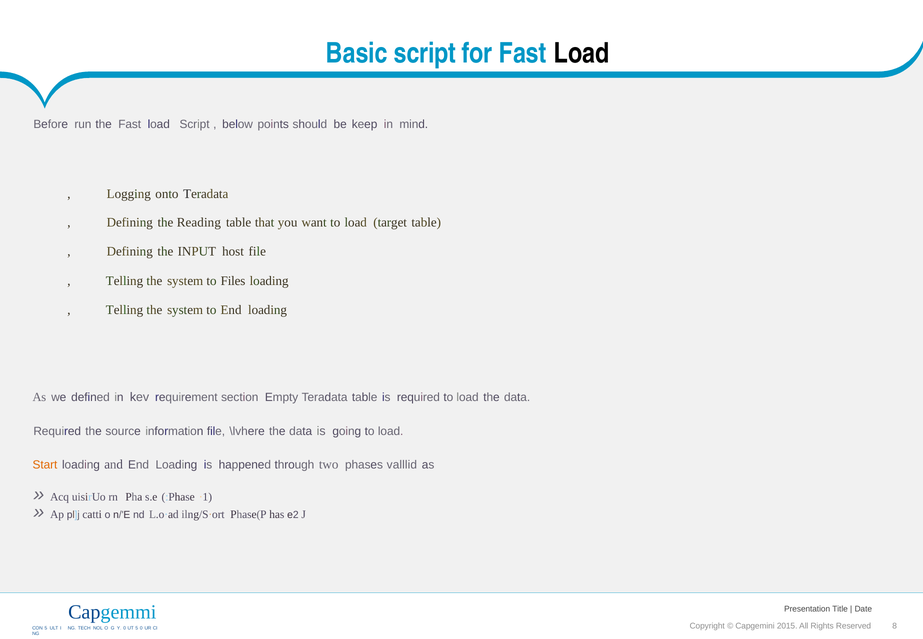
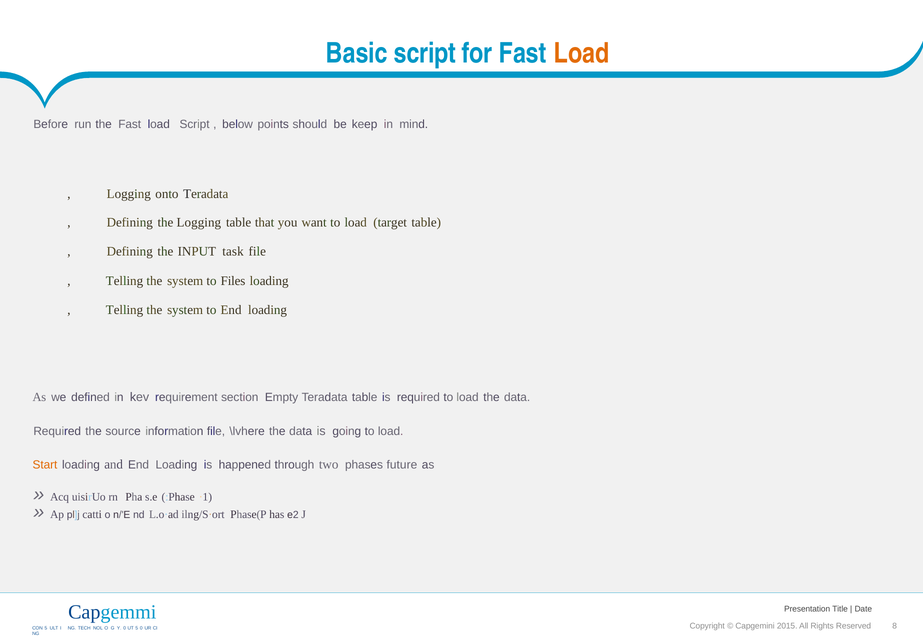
Load colour: black -> orange (582, 53)
the Reading: Reading -> Logging (199, 222)
host: host -> task (233, 252)
valllid: valllid -> future (402, 465)
